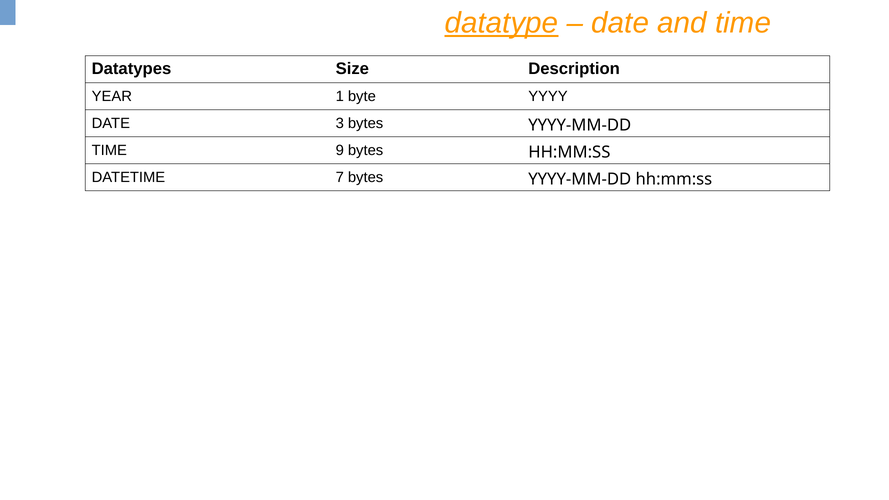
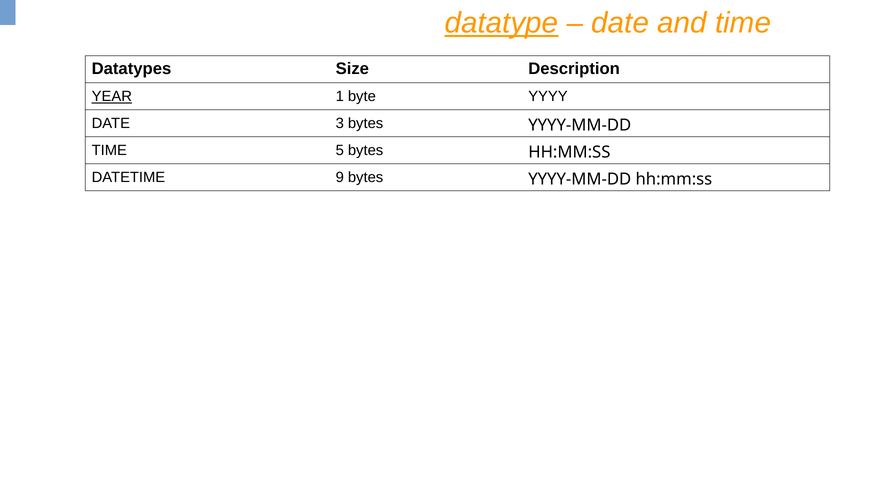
YEAR underline: none -> present (112, 97)
9: 9 -> 5 (340, 151)
7: 7 -> 9 (340, 178)
